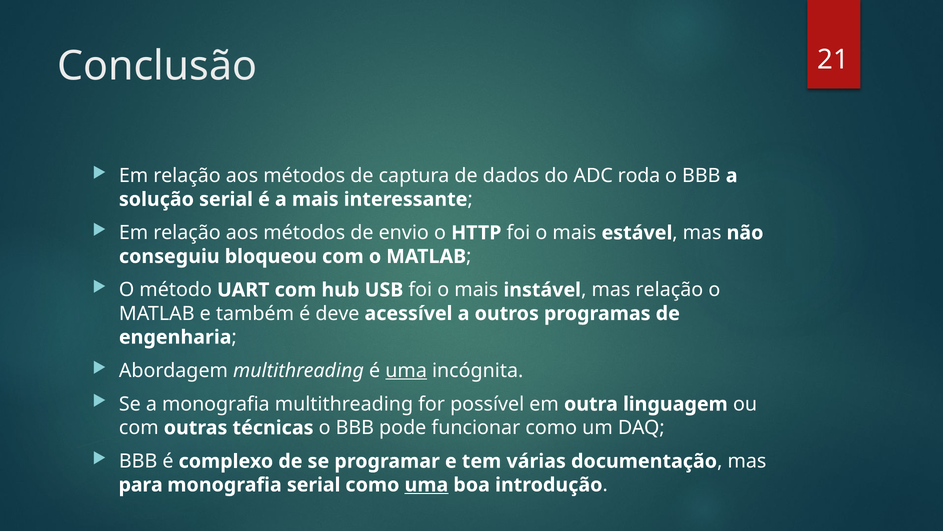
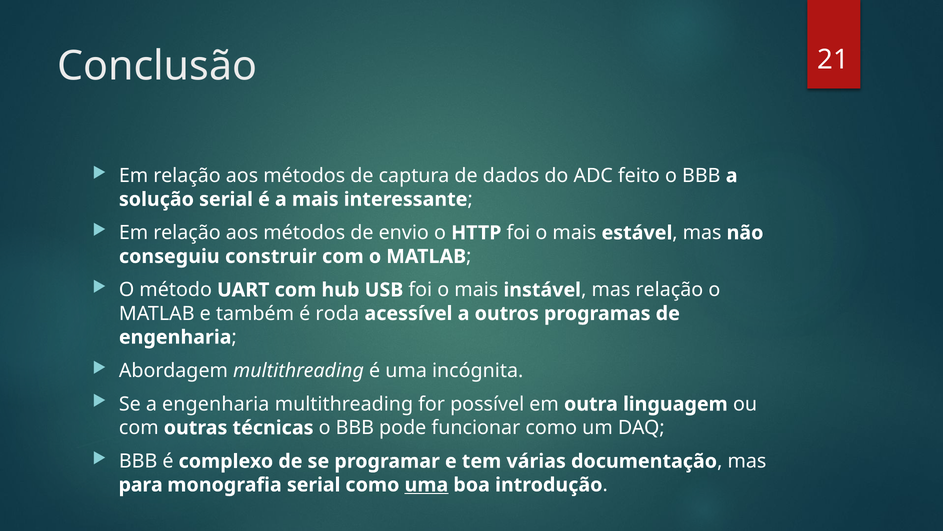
roda: roda -> feito (639, 176)
bloqueou: bloqueou -> construir (271, 256)
deve: deve -> roda (337, 313)
uma underline: present -> none (406, 370)
a monografia: monografia -> engenharia (216, 404)
